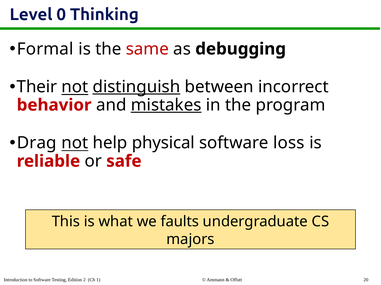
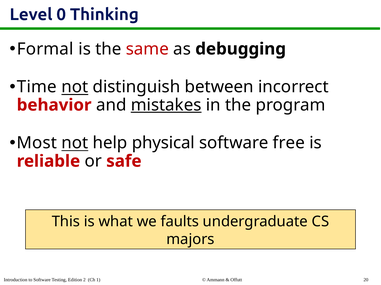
Their: Their -> Time (37, 87)
distinguish underline: present -> none (136, 87)
Drag: Drag -> Most (37, 143)
loss: loss -> free (289, 143)
